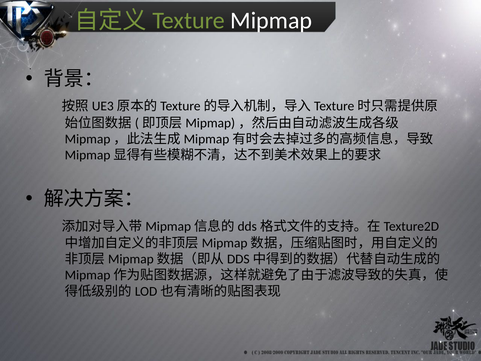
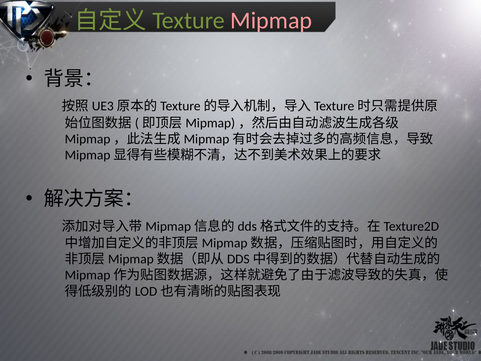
Mipmap colour: white -> pink (271, 21)
